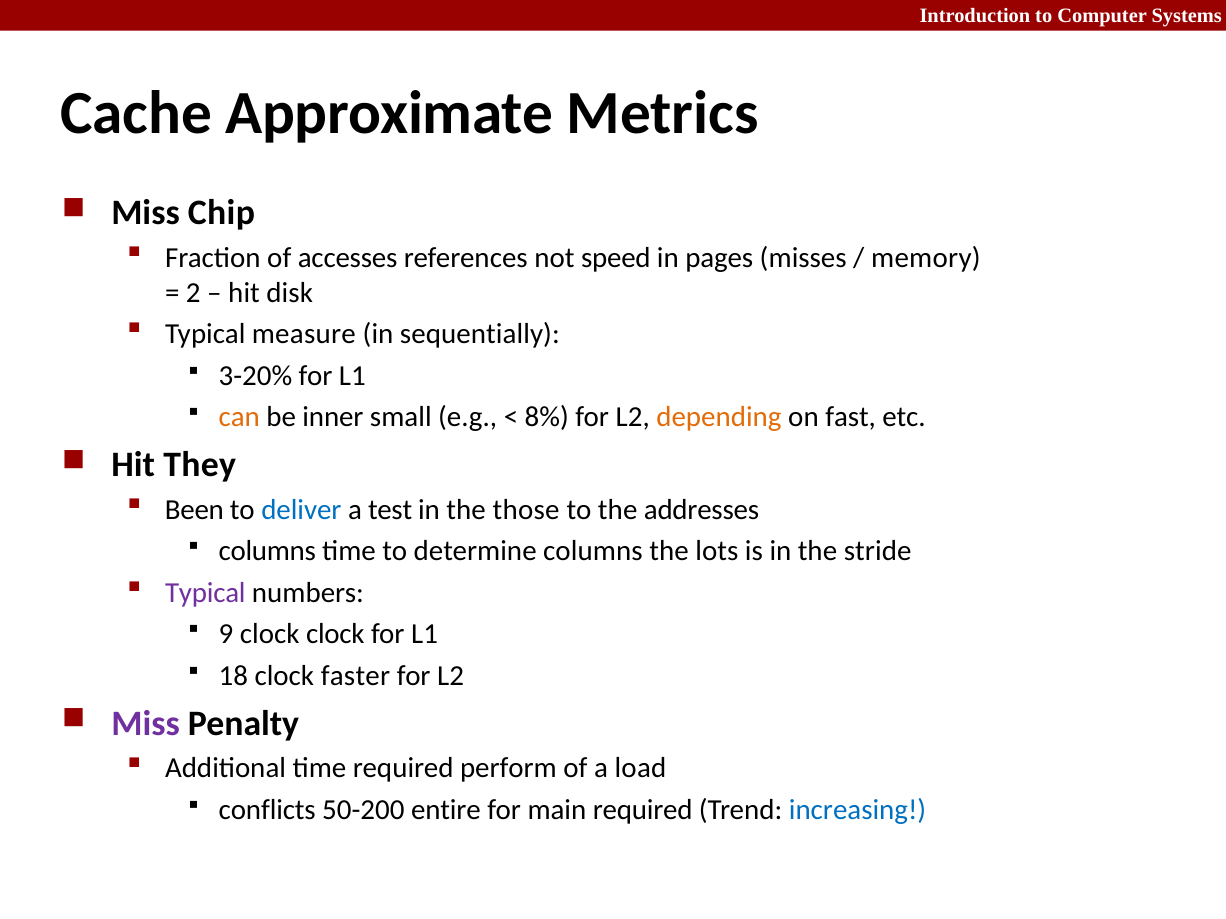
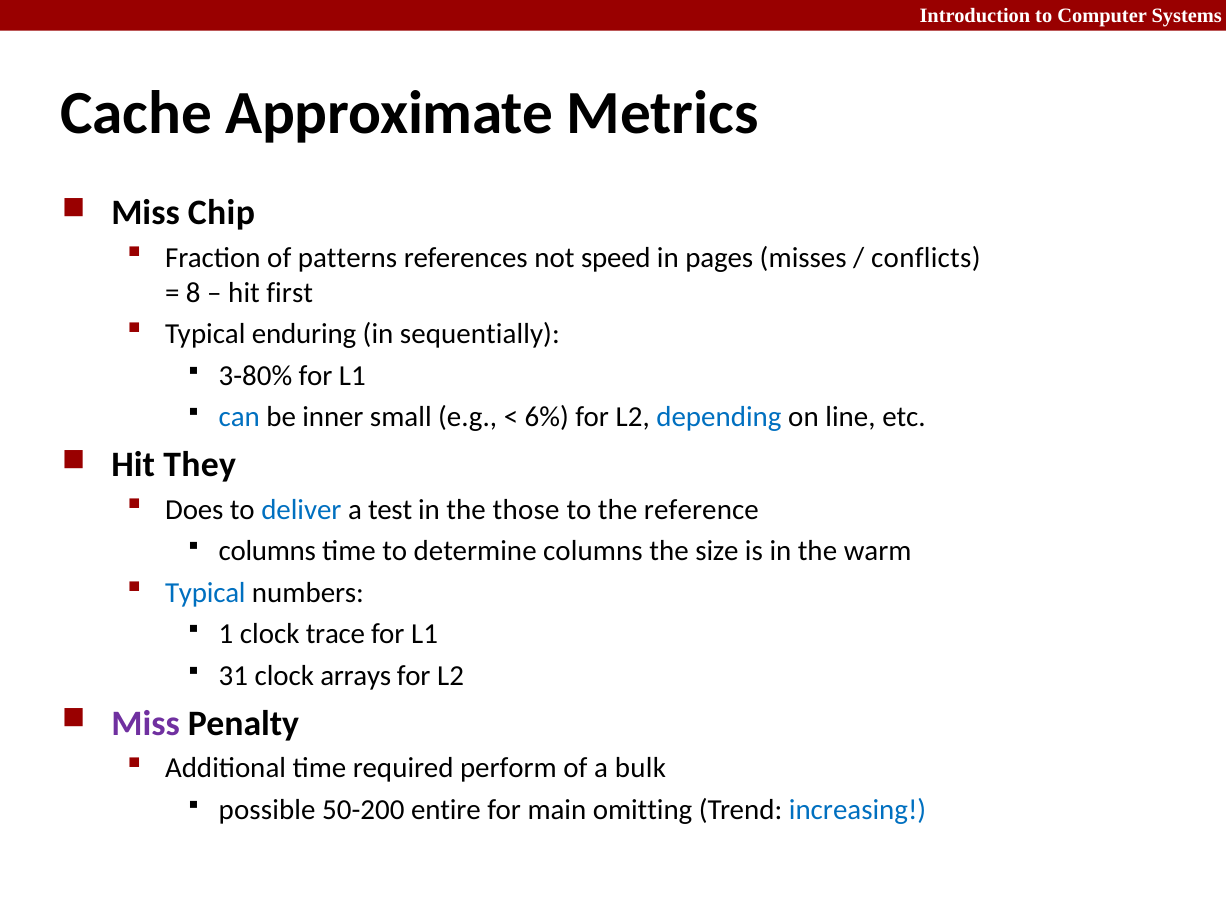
accesses: accesses -> patterns (348, 258)
memory: memory -> conflicts (926, 258)
2: 2 -> 8 (193, 293)
disk: disk -> first (290, 293)
measure: measure -> enduring (304, 334)
3-20%: 3-20% -> 3-80% (255, 376)
can colour: orange -> blue (239, 417)
8%: 8% -> 6% (547, 417)
depending colour: orange -> blue (719, 417)
fast: fast -> line (850, 417)
Been: Been -> Does (194, 510)
addresses: addresses -> reference (701, 510)
lots: lots -> size (717, 552)
stride: stride -> warm (878, 552)
Typical colour: purple -> blue (205, 593)
9: 9 -> 1 (226, 635)
clock clock: clock -> trace (335, 635)
18: 18 -> 31 (233, 676)
faster: faster -> arrays (356, 676)
load: load -> bulk (640, 769)
conflicts: conflicts -> possible (267, 810)
main required: required -> omitting (643, 810)
